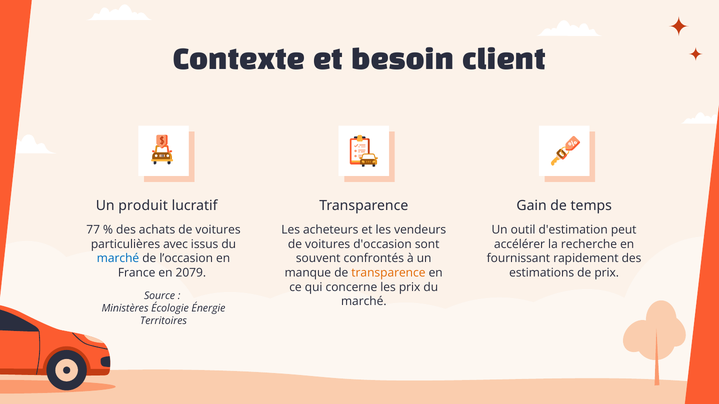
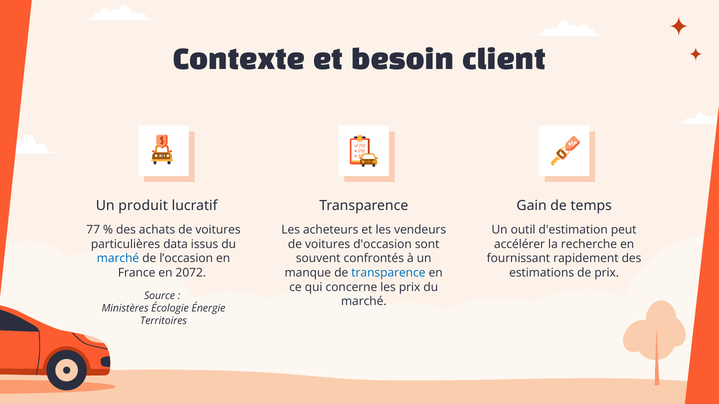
avec: avec -> data (176, 244)
2079: 2079 -> 2072 (191, 273)
transparence colour: orange -> blue (388, 273)
